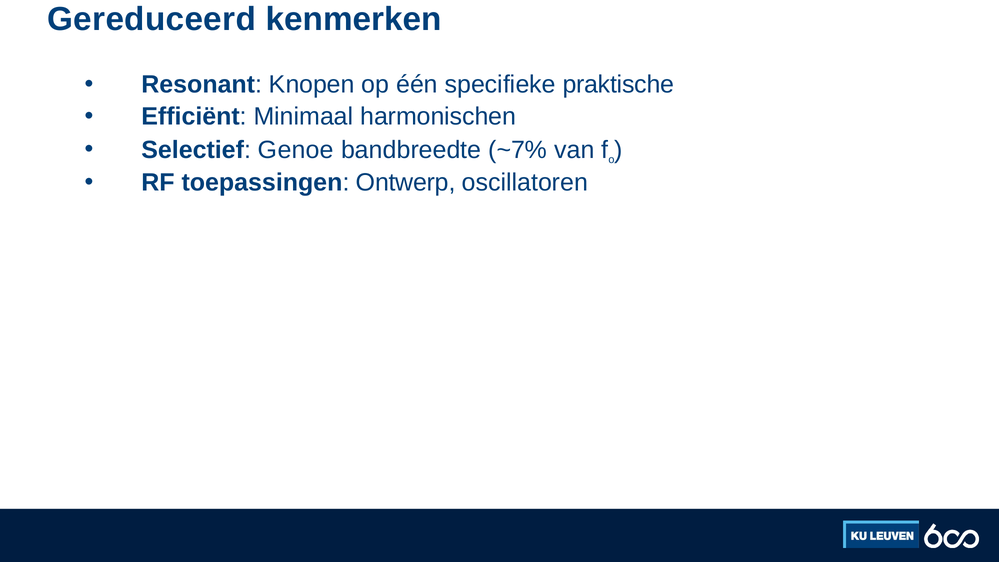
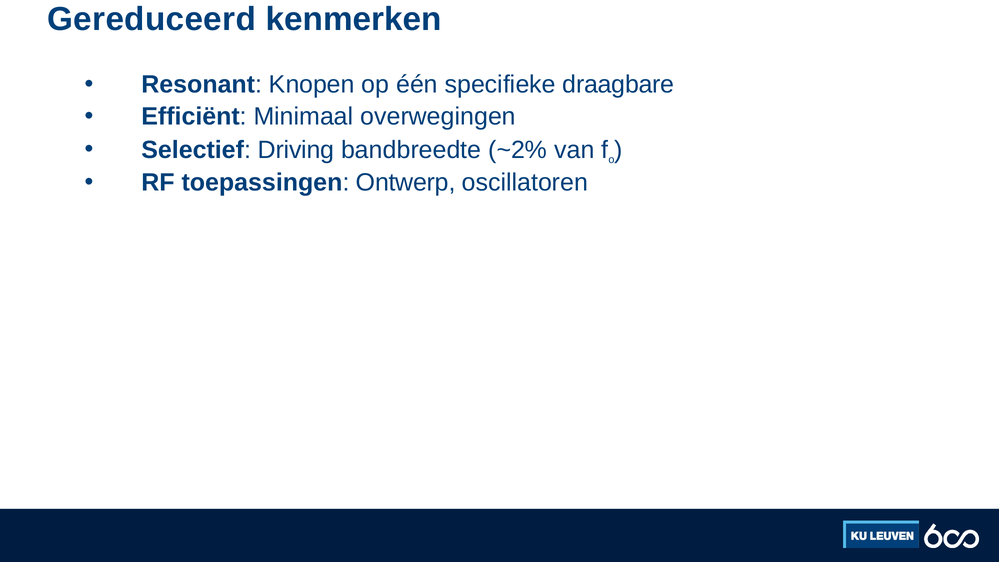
praktische: praktische -> draagbare (618, 85)
harmonischen: harmonischen -> overwegingen (438, 117)
Genoe: Genoe -> Driving (296, 150)
~7%: ~7% -> ~2% (518, 150)
